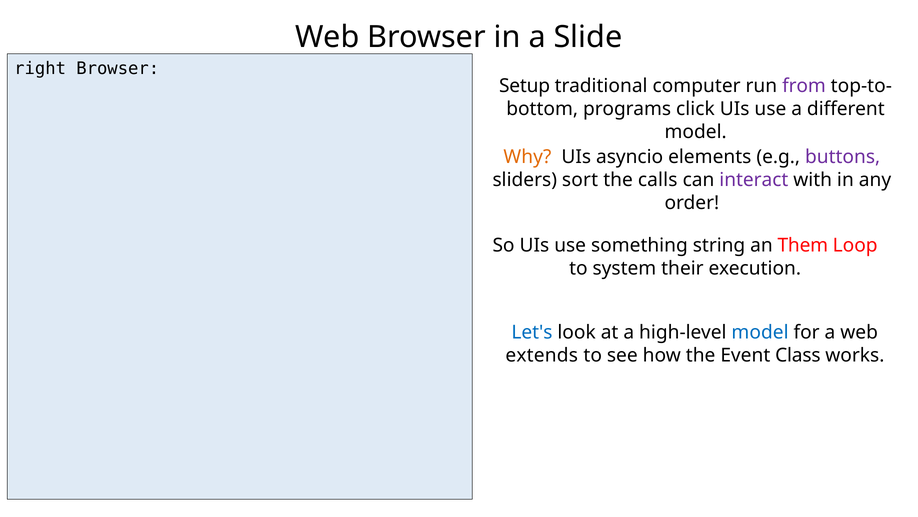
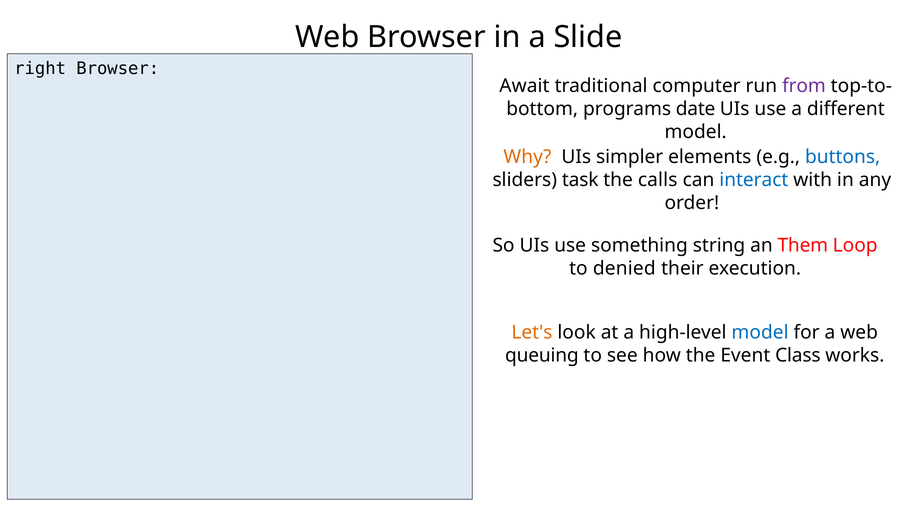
Setup: Setup -> Await (524, 86)
click: click -> date (696, 109)
asyncio: asyncio -> simpler (630, 157)
buttons colour: purple -> blue (843, 157)
sort: sort -> task (580, 180)
interact colour: purple -> blue (754, 180)
system: system -> denied (624, 268)
Let's colour: blue -> orange (532, 332)
extends: extends -> queuing (542, 355)
